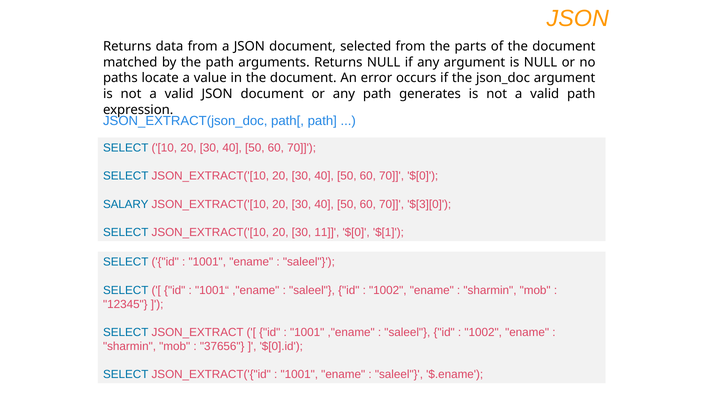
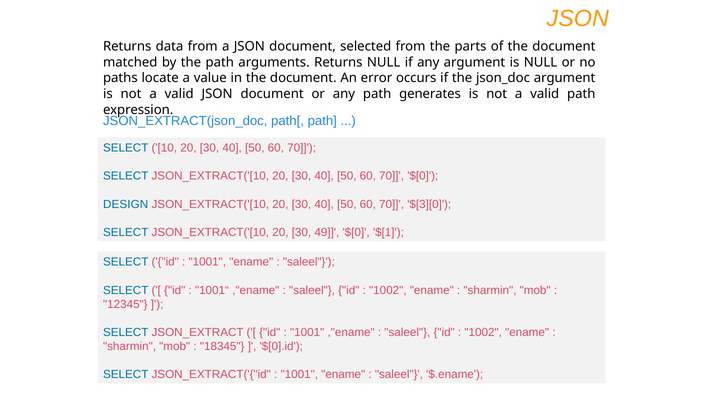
SALARY: SALARY -> DESIGN (126, 204)
11: 11 -> 49 (327, 232)
37656: 37656 -> 18345 (222, 346)
